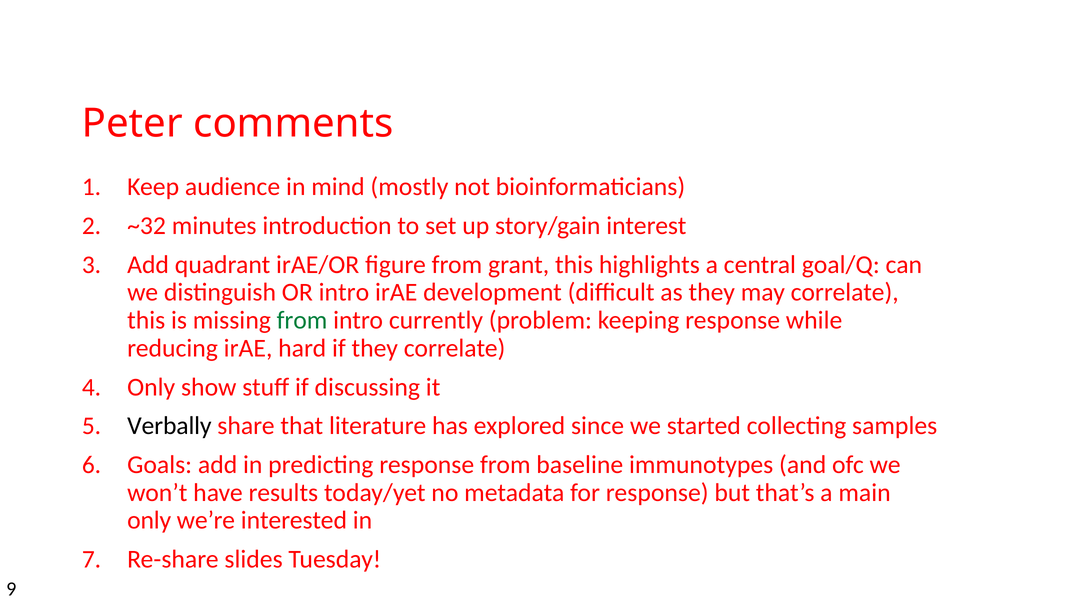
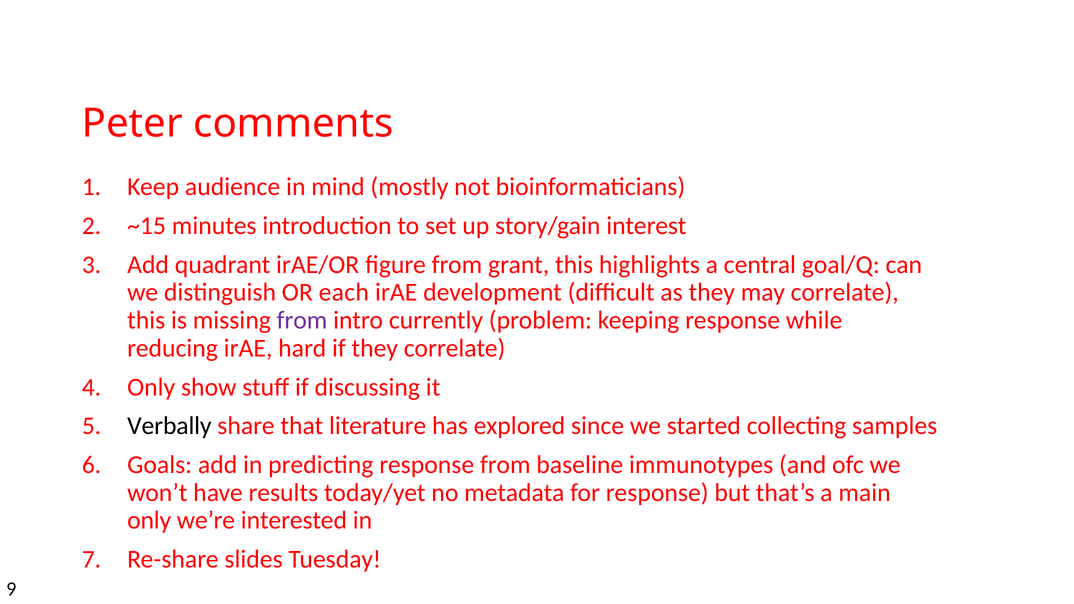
~32: ~32 -> ~15 (147, 226)
OR intro: intro -> each (344, 293)
from colour: green -> purple (302, 320)
